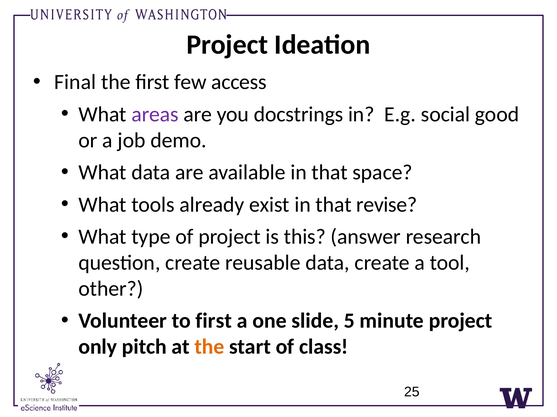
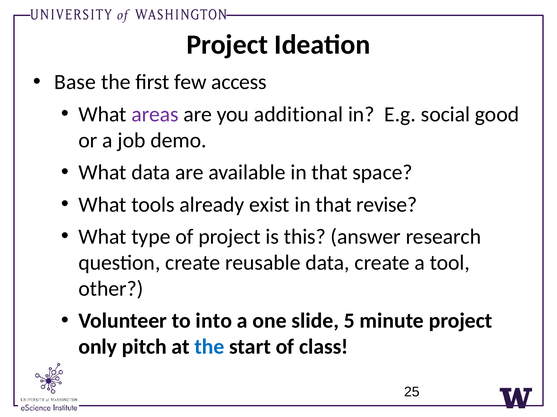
Final: Final -> Base (75, 82)
docstrings: docstrings -> additional (299, 115)
to first: first -> into (214, 321)
the colour: orange -> blue (209, 347)
